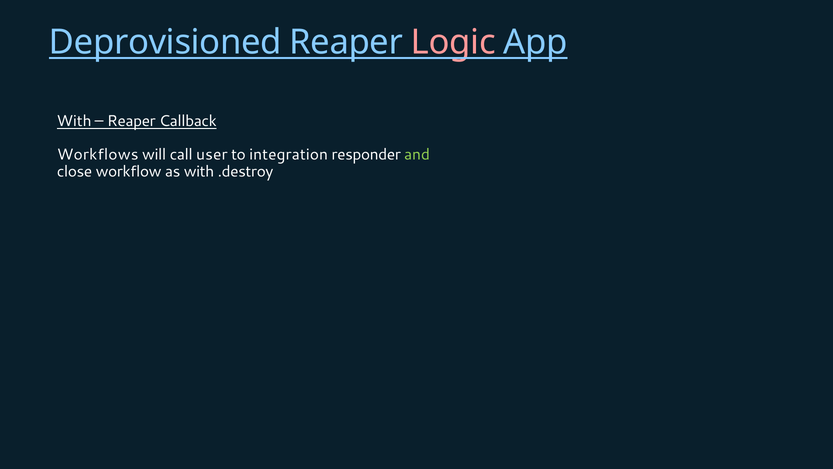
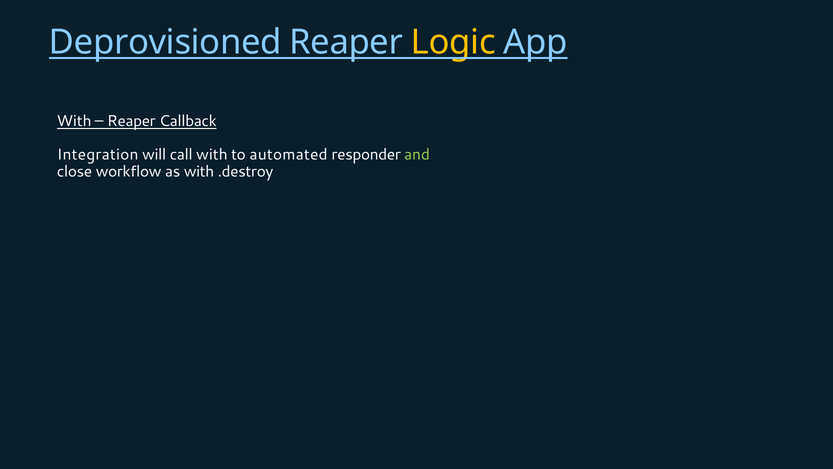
Logic colour: pink -> yellow (453, 42)
Workflows: Workflows -> Integration (98, 154)
call user: user -> with (212, 154)
integration: integration -> automated (289, 154)
